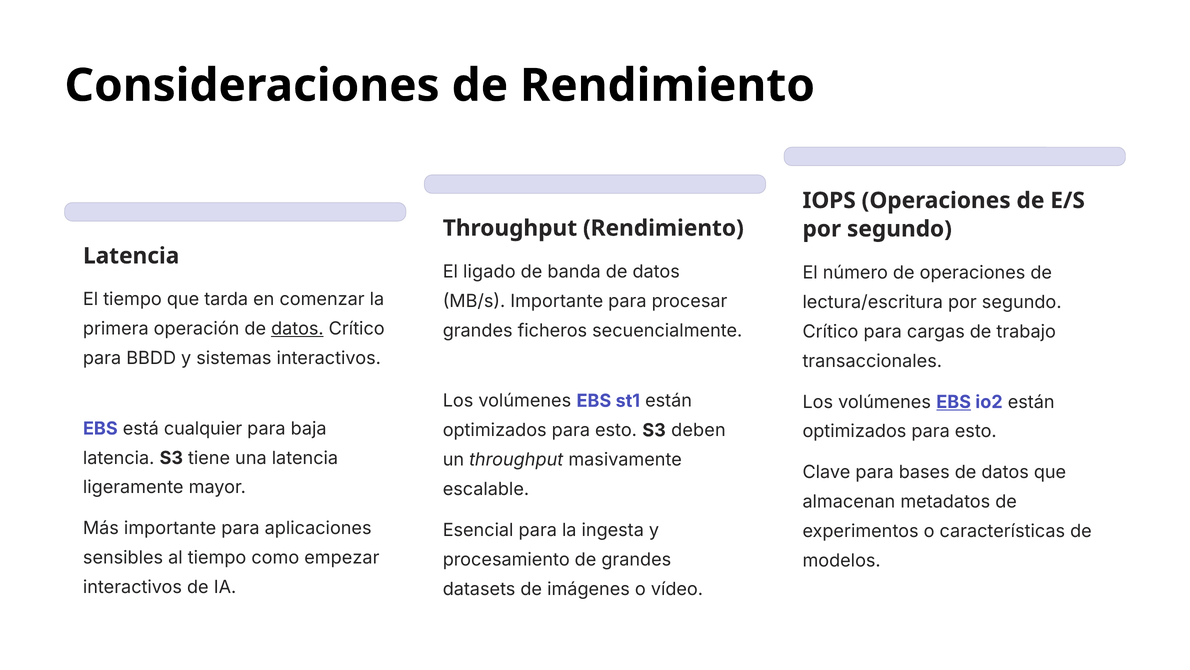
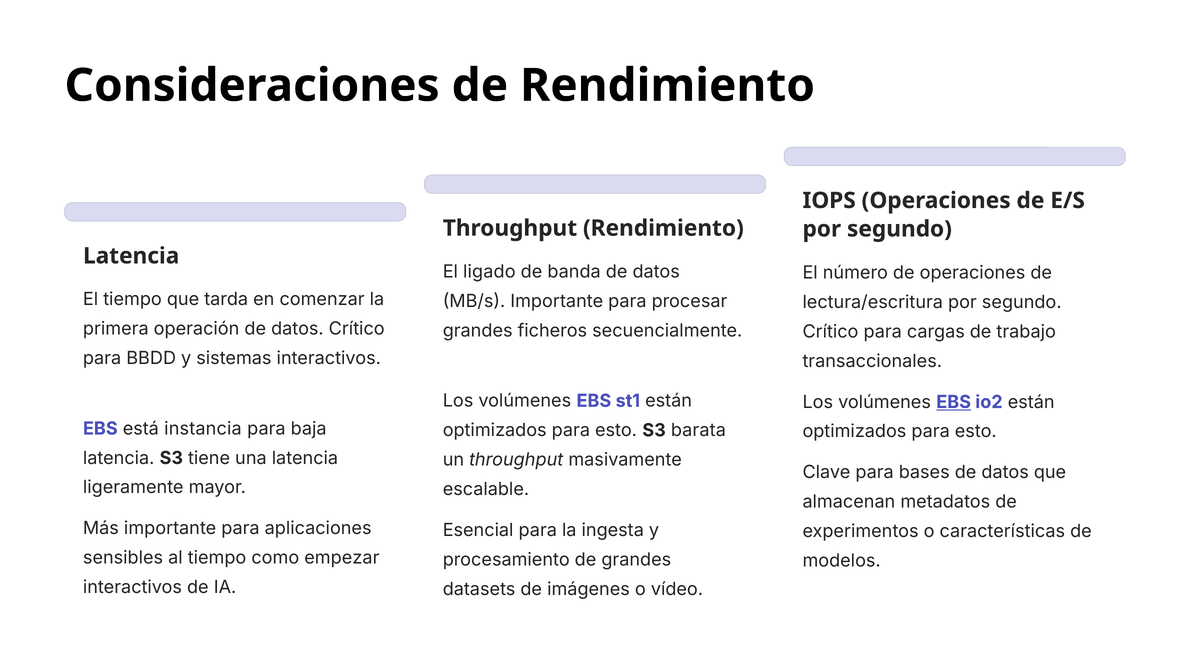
datos underline: present -> none (297, 328)
cualquier: cualquier -> instancia (203, 428)
deben: deben -> barata (698, 430)
